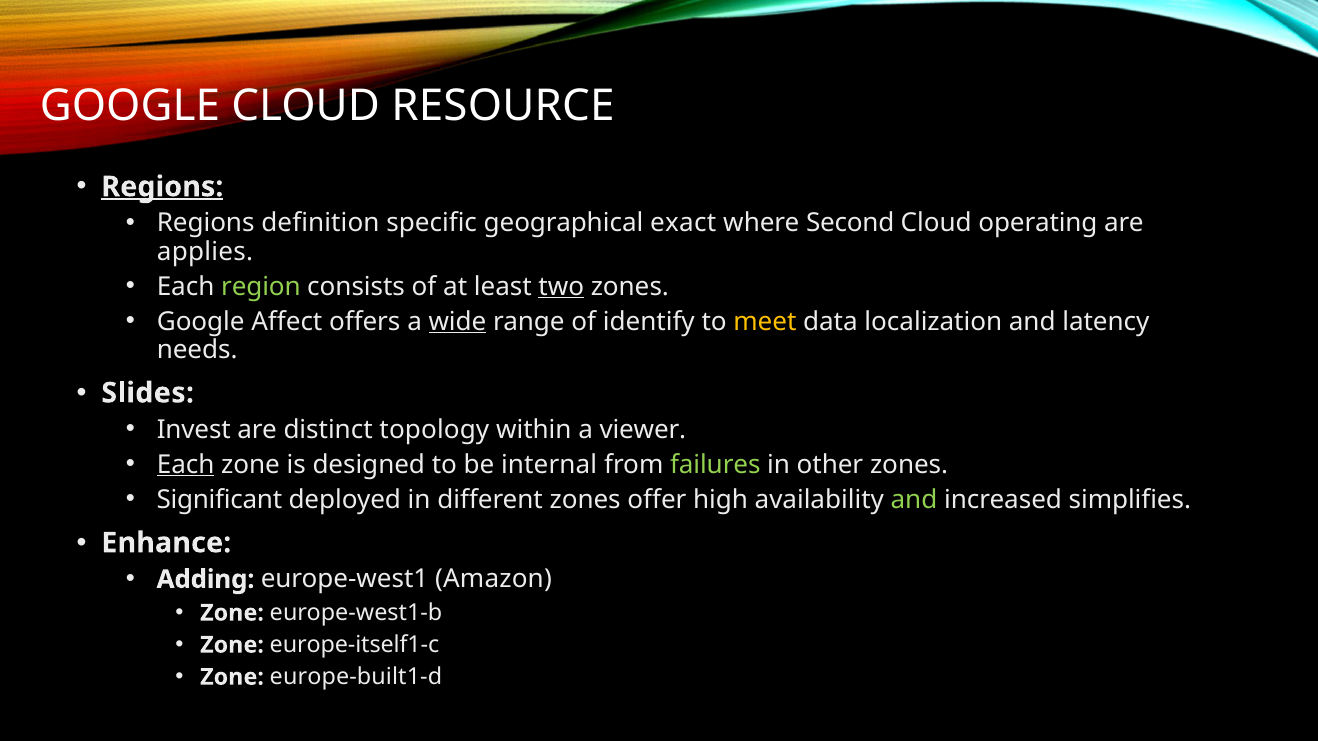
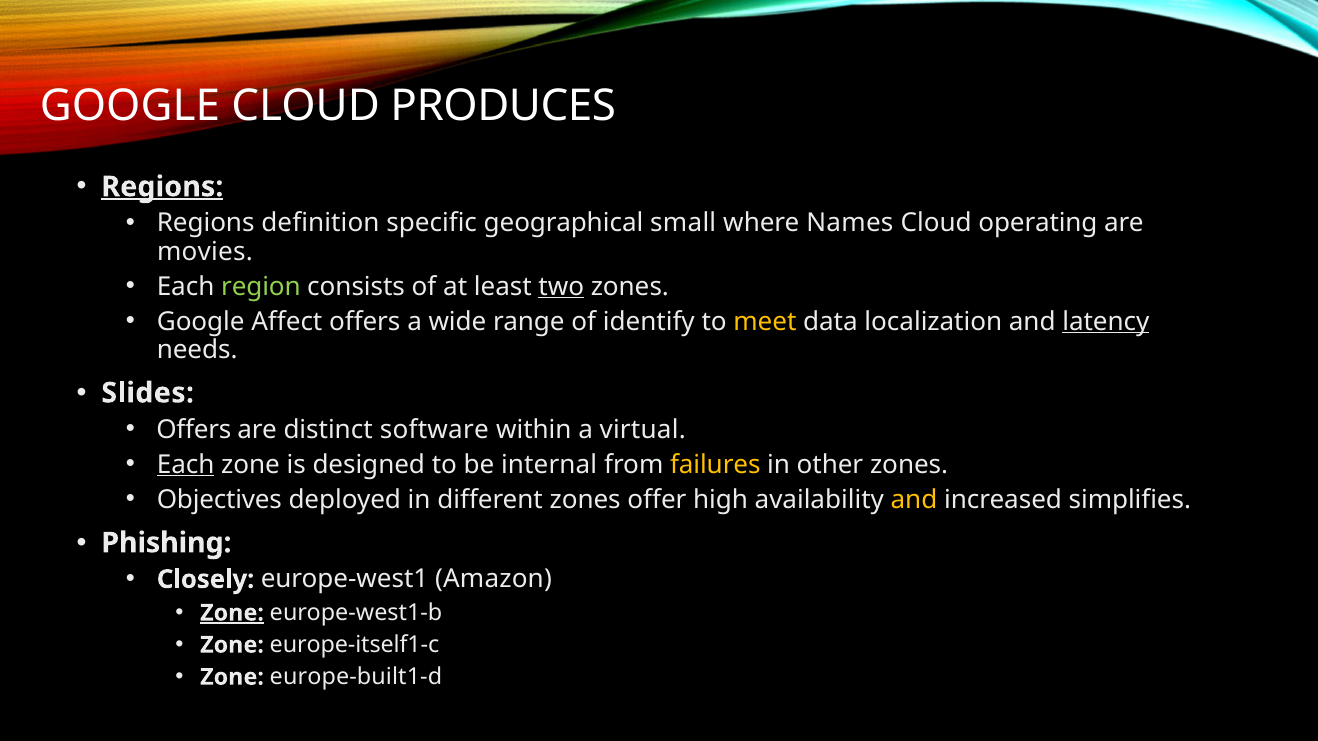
RESOURCE: RESOURCE -> PRODUCES (503, 106)
exact: exact -> small (683, 223)
Second: Second -> Names (850, 223)
applies: applies -> movies (205, 252)
wide underline: present -> none (457, 322)
latency underline: none -> present (1106, 322)
Invest: Invest -> Offers (194, 430)
topology: topology -> software (434, 430)
viewer: viewer -> virtual (643, 430)
failures colour: light green -> yellow (715, 465)
Significant: Significant -> Objectives (219, 500)
and colour: light green -> yellow (914, 500)
Enhance: Enhance -> Phishing (166, 543)
Adding: Adding -> Closely (206, 580)
Zone underline: none -> present (232, 613)
